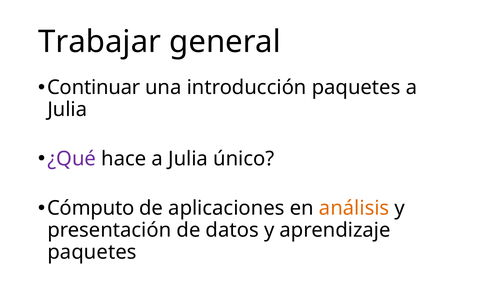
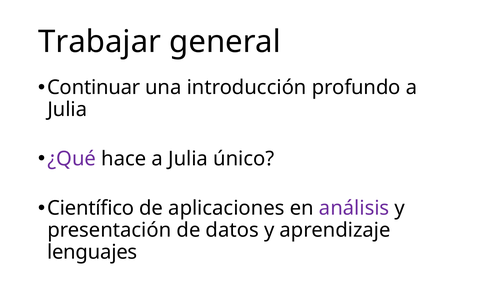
introducción paquetes: paquetes -> profundo (356, 87)
Cómputo: Cómputo -> Científico (91, 208)
análisis colour: orange -> purple (354, 208)
paquetes: paquetes -> lenguajes (92, 252)
